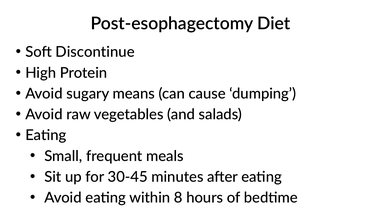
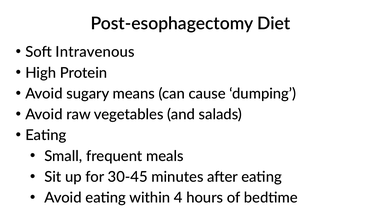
Discontinue: Discontinue -> Intravenous (95, 52)
8: 8 -> 4 (178, 198)
